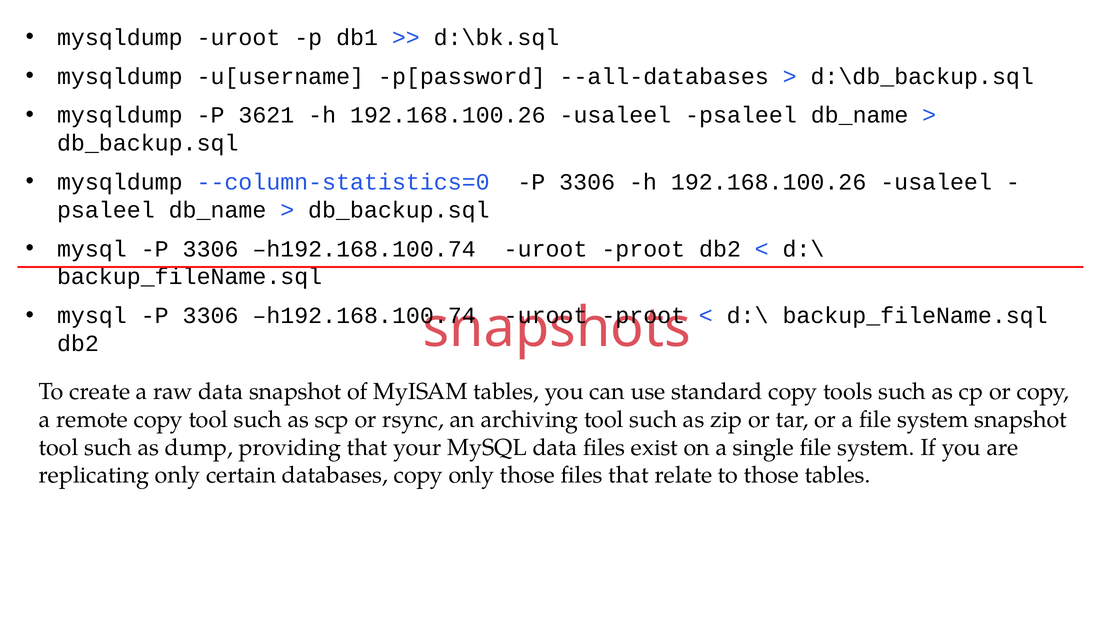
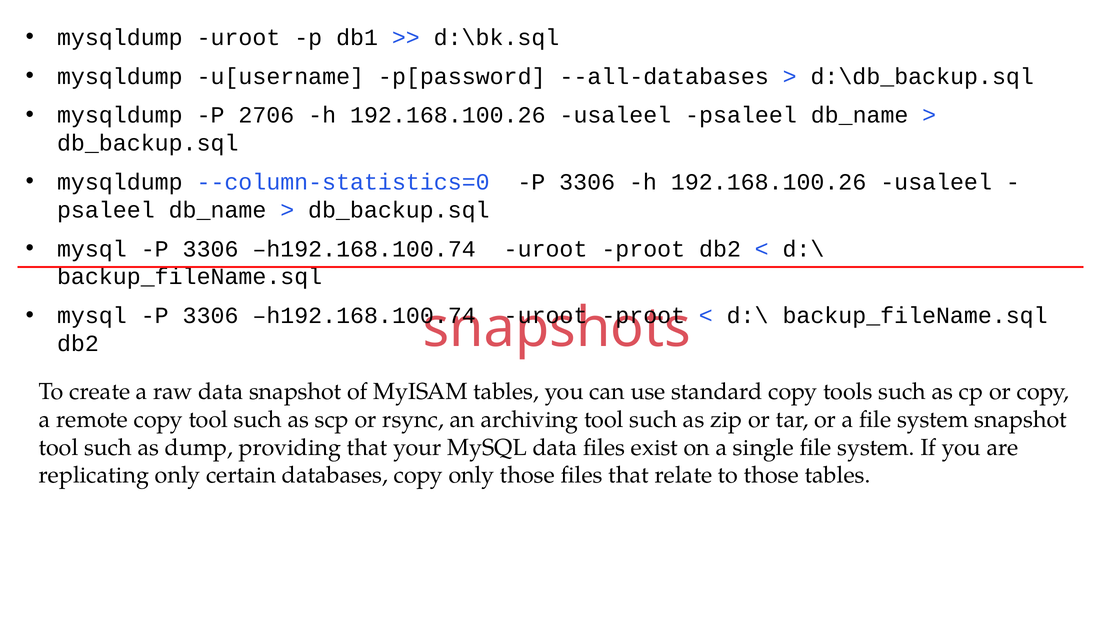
3621: 3621 -> 2706 (266, 115)
